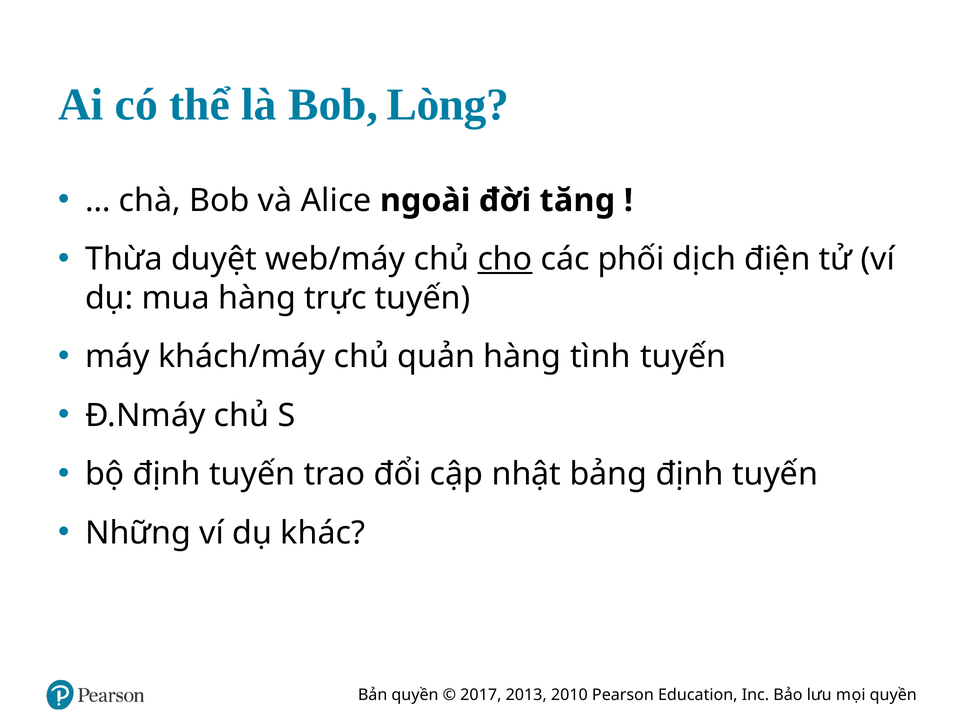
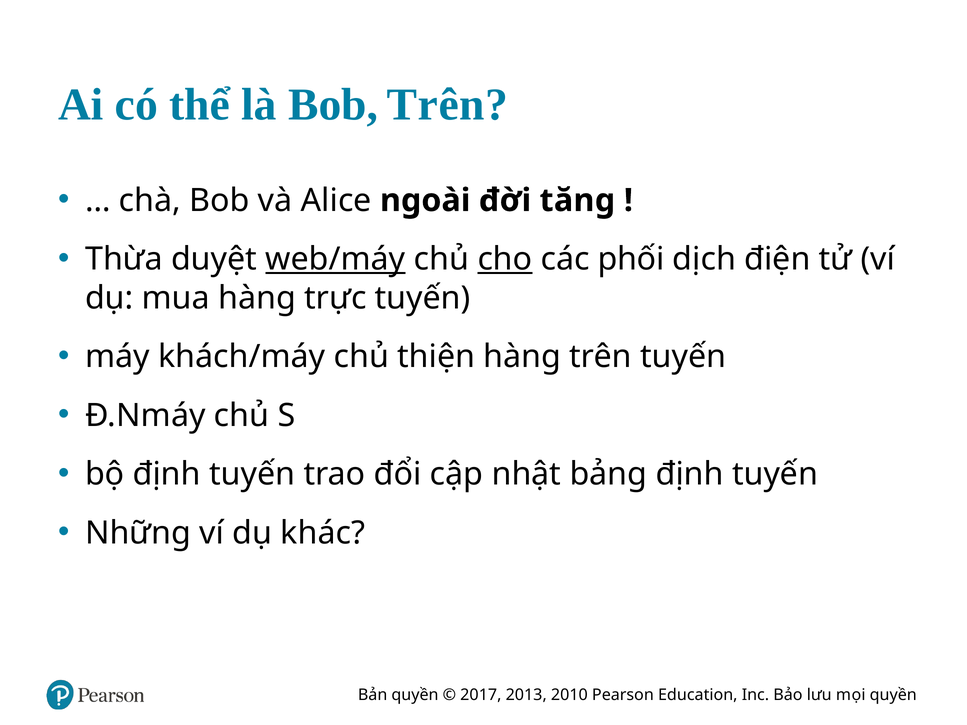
Bob Lòng: Lòng -> Trên (447, 105)
web/máy underline: none -> present (335, 259)
quản: quản -> thiện (436, 357)
hàng tình: tình -> trên (601, 357)
